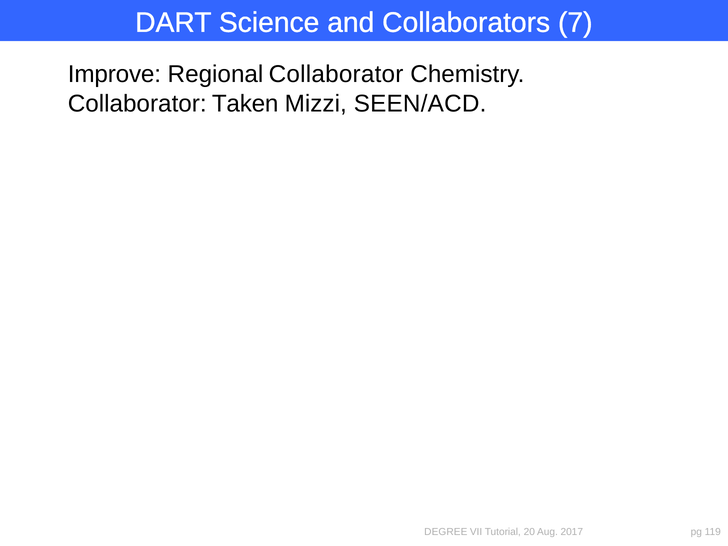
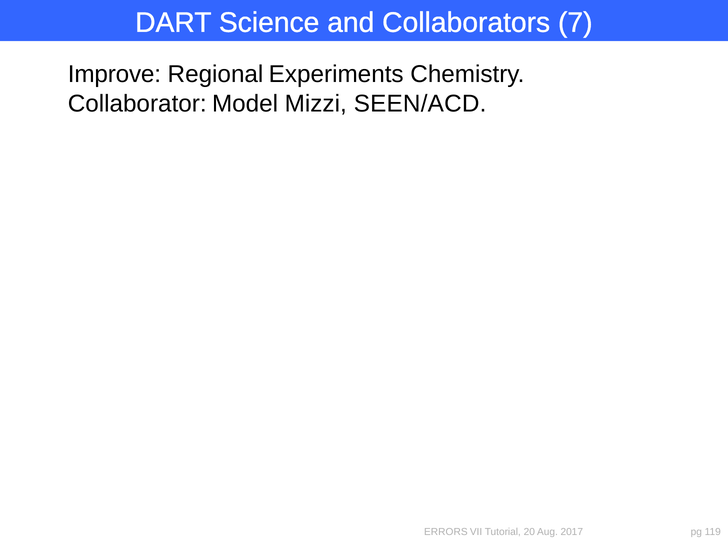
Regional Collaborator: Collaborator -> Experiments (336, 74)
Taken: Taken -> Model (245, 104)
DEGREE: DEGREE -> ERRORS (446, 532)
